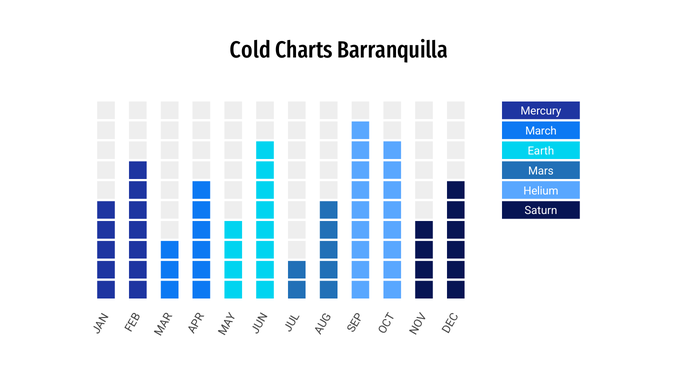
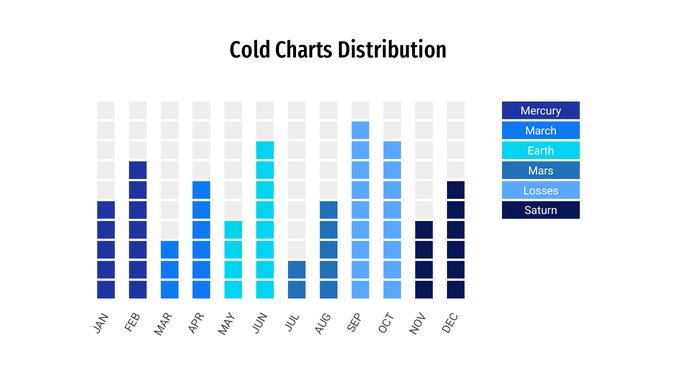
Barranquilla: Barranquilla -> Distribution (392, 50)
Helium: Helium -> Losses (541, 191)
